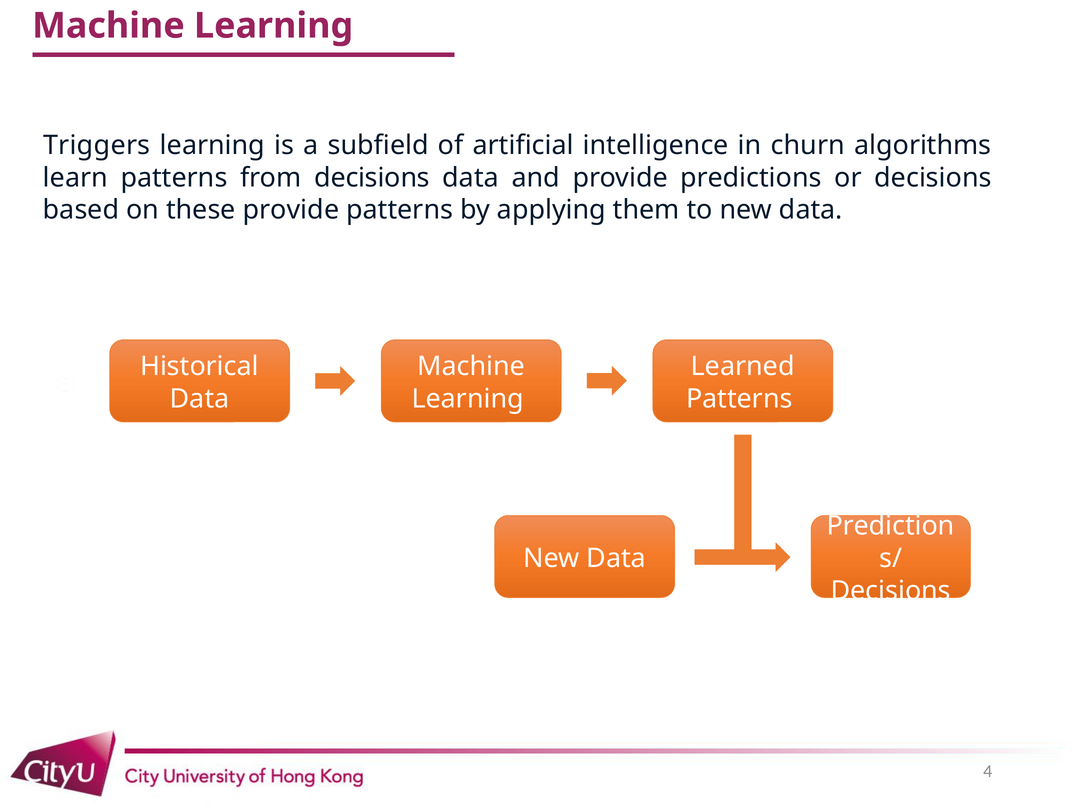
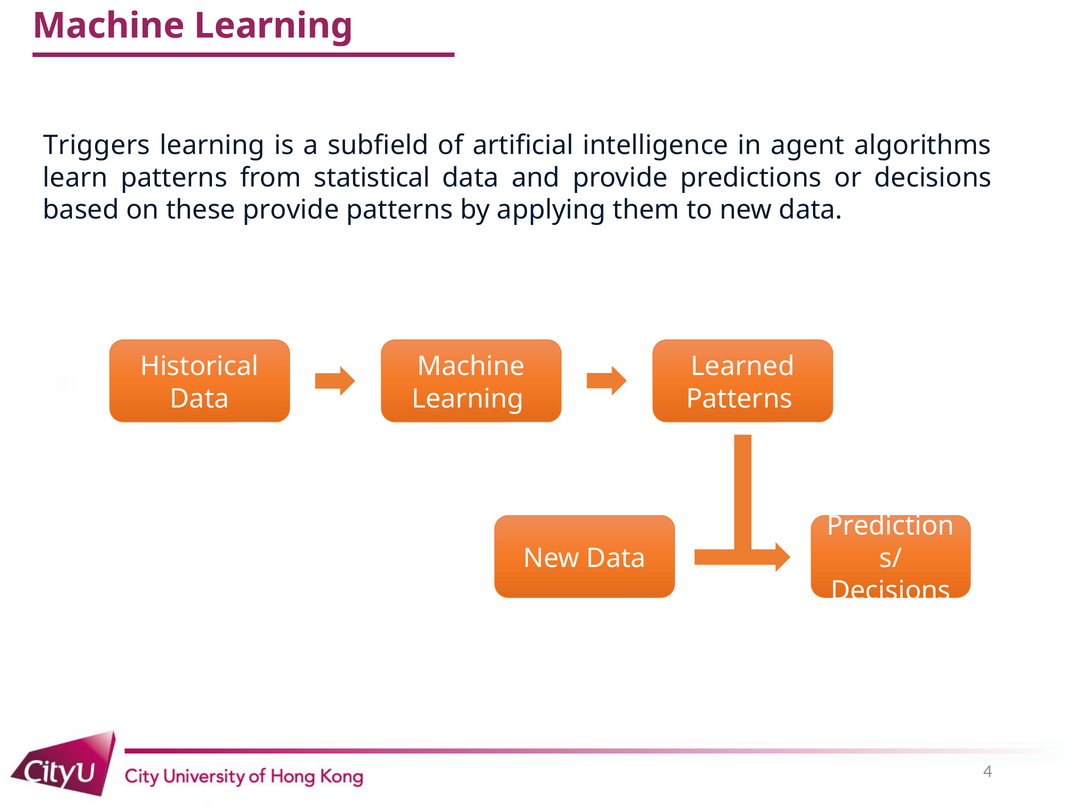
churn: churn -> agent (808, 145)
from decisions: decisions -> statistical (372, 178)
